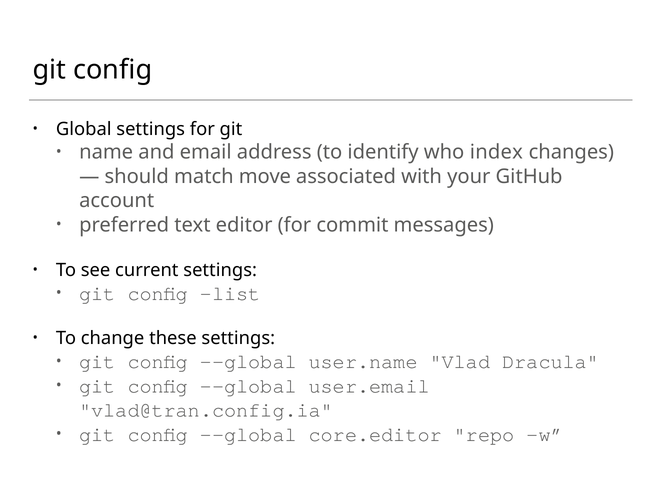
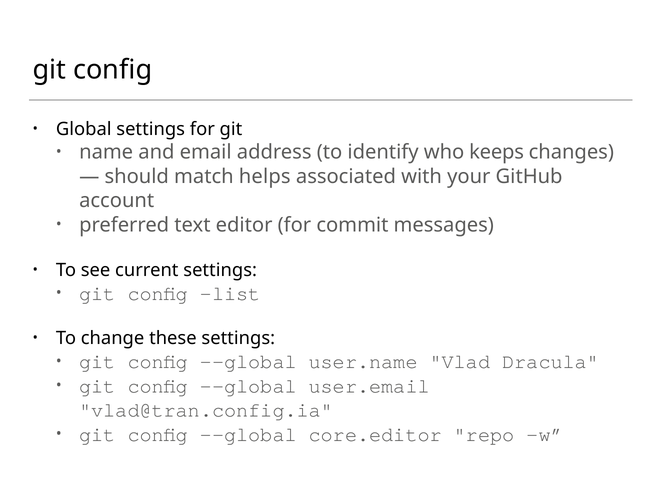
index: index -> keeps (497, 152)
move: move -> helps (265, 176)
